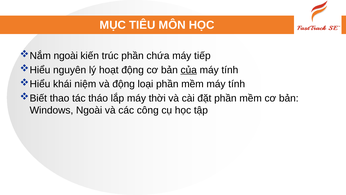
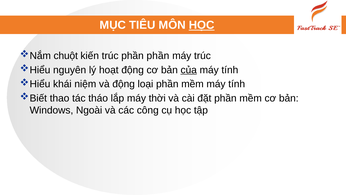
HỌC underline: none -> present (202, 25)
ngoài: ngoài -> chuột (66, 56)
phần chứa: chứa -> phần (158, 56)
máy tiếp: tiếp -> trúc (202, 56)
